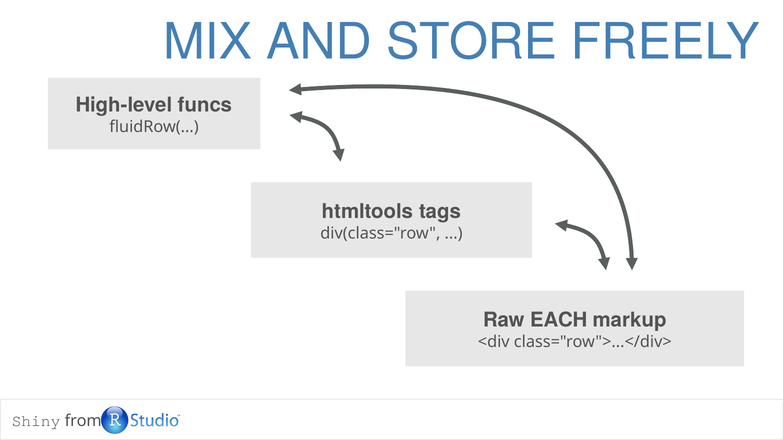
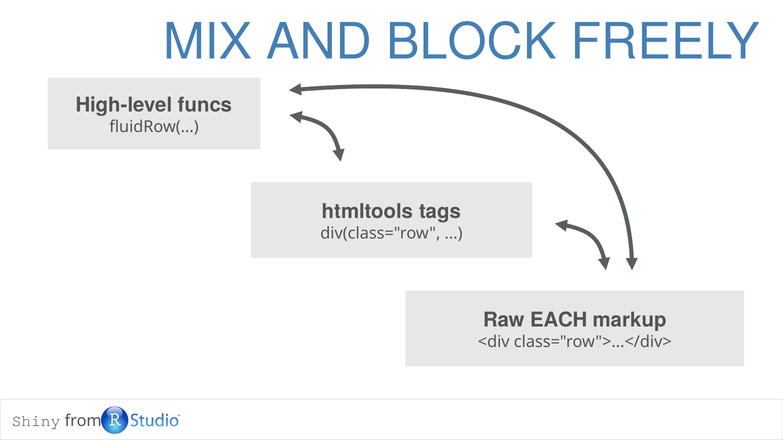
STORE: STORE -> BLOCK (471, 42)
